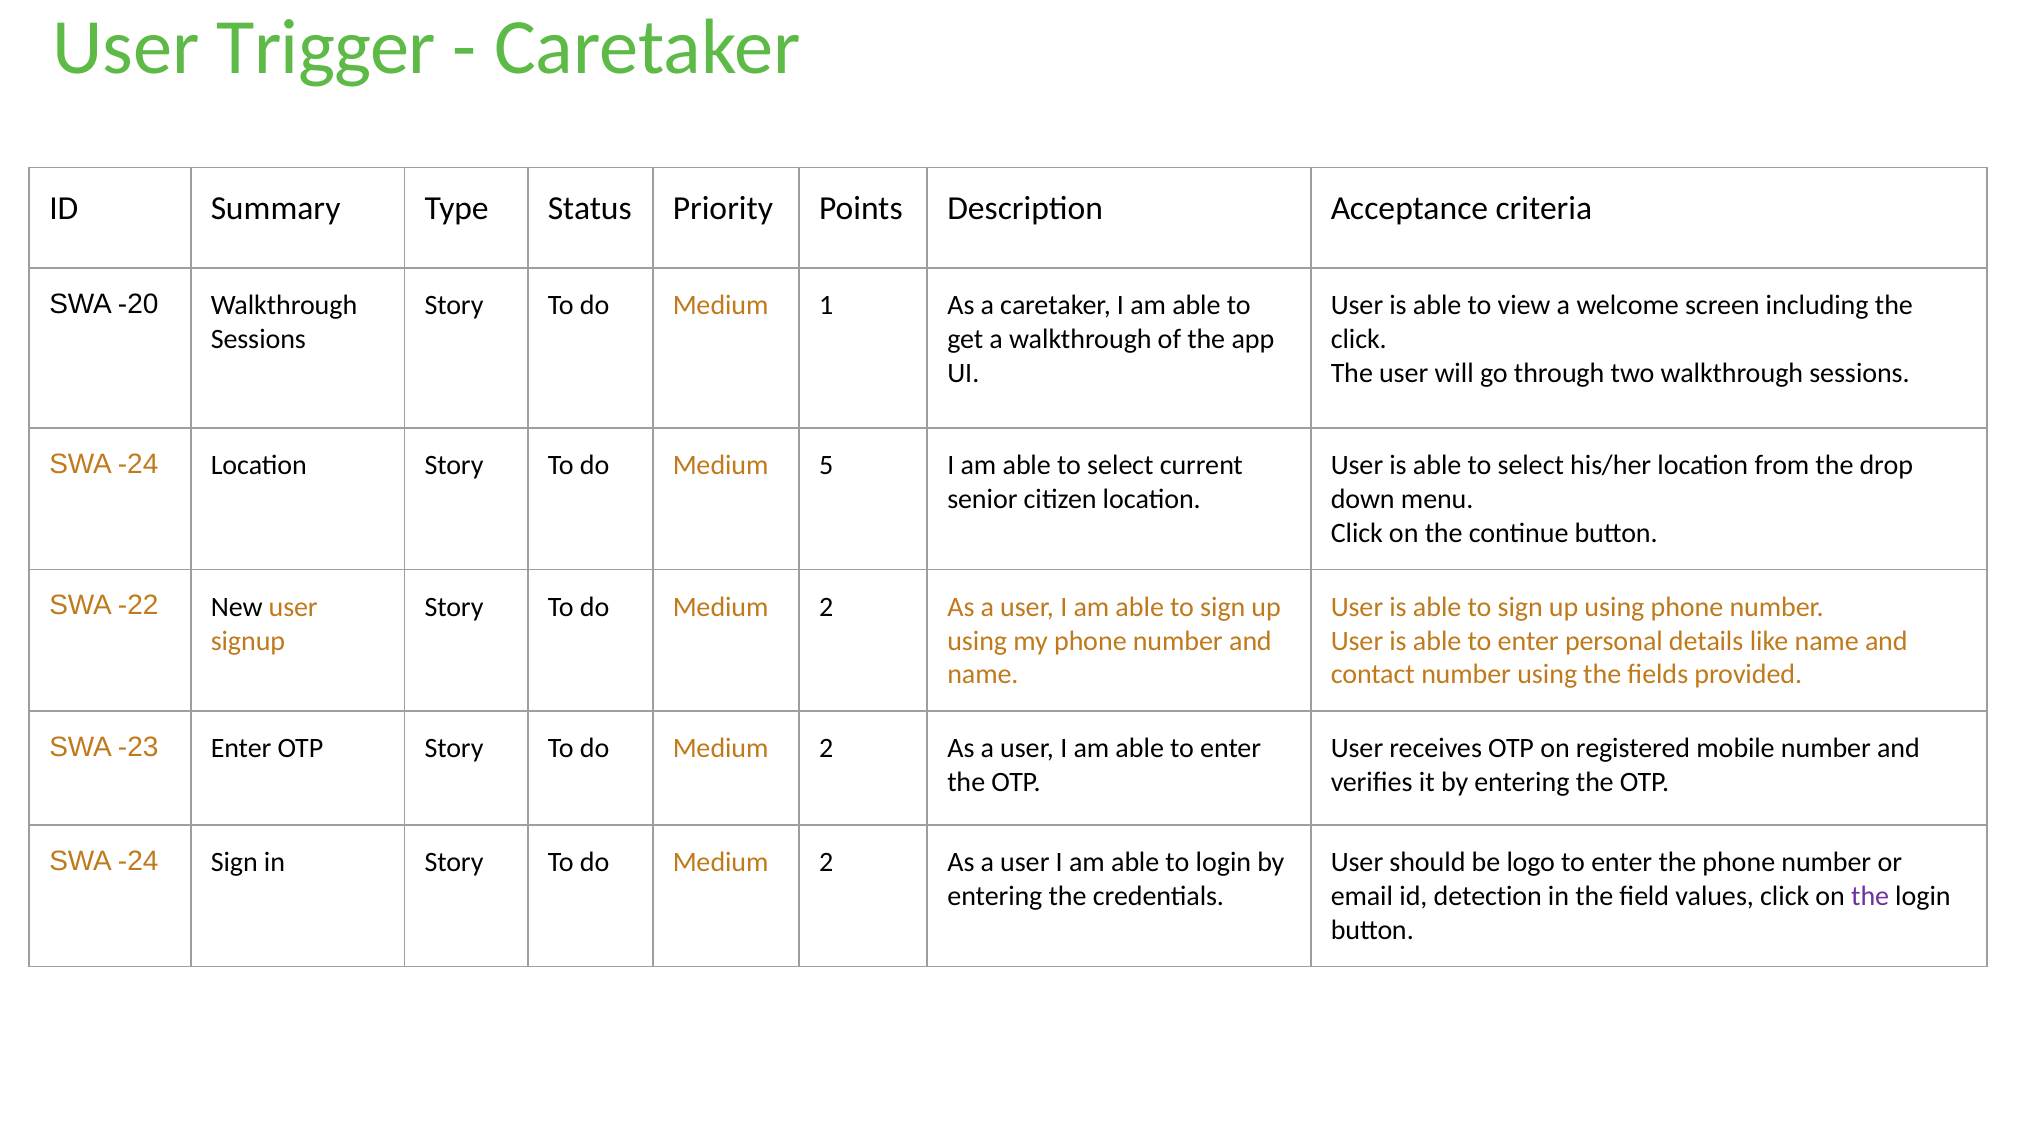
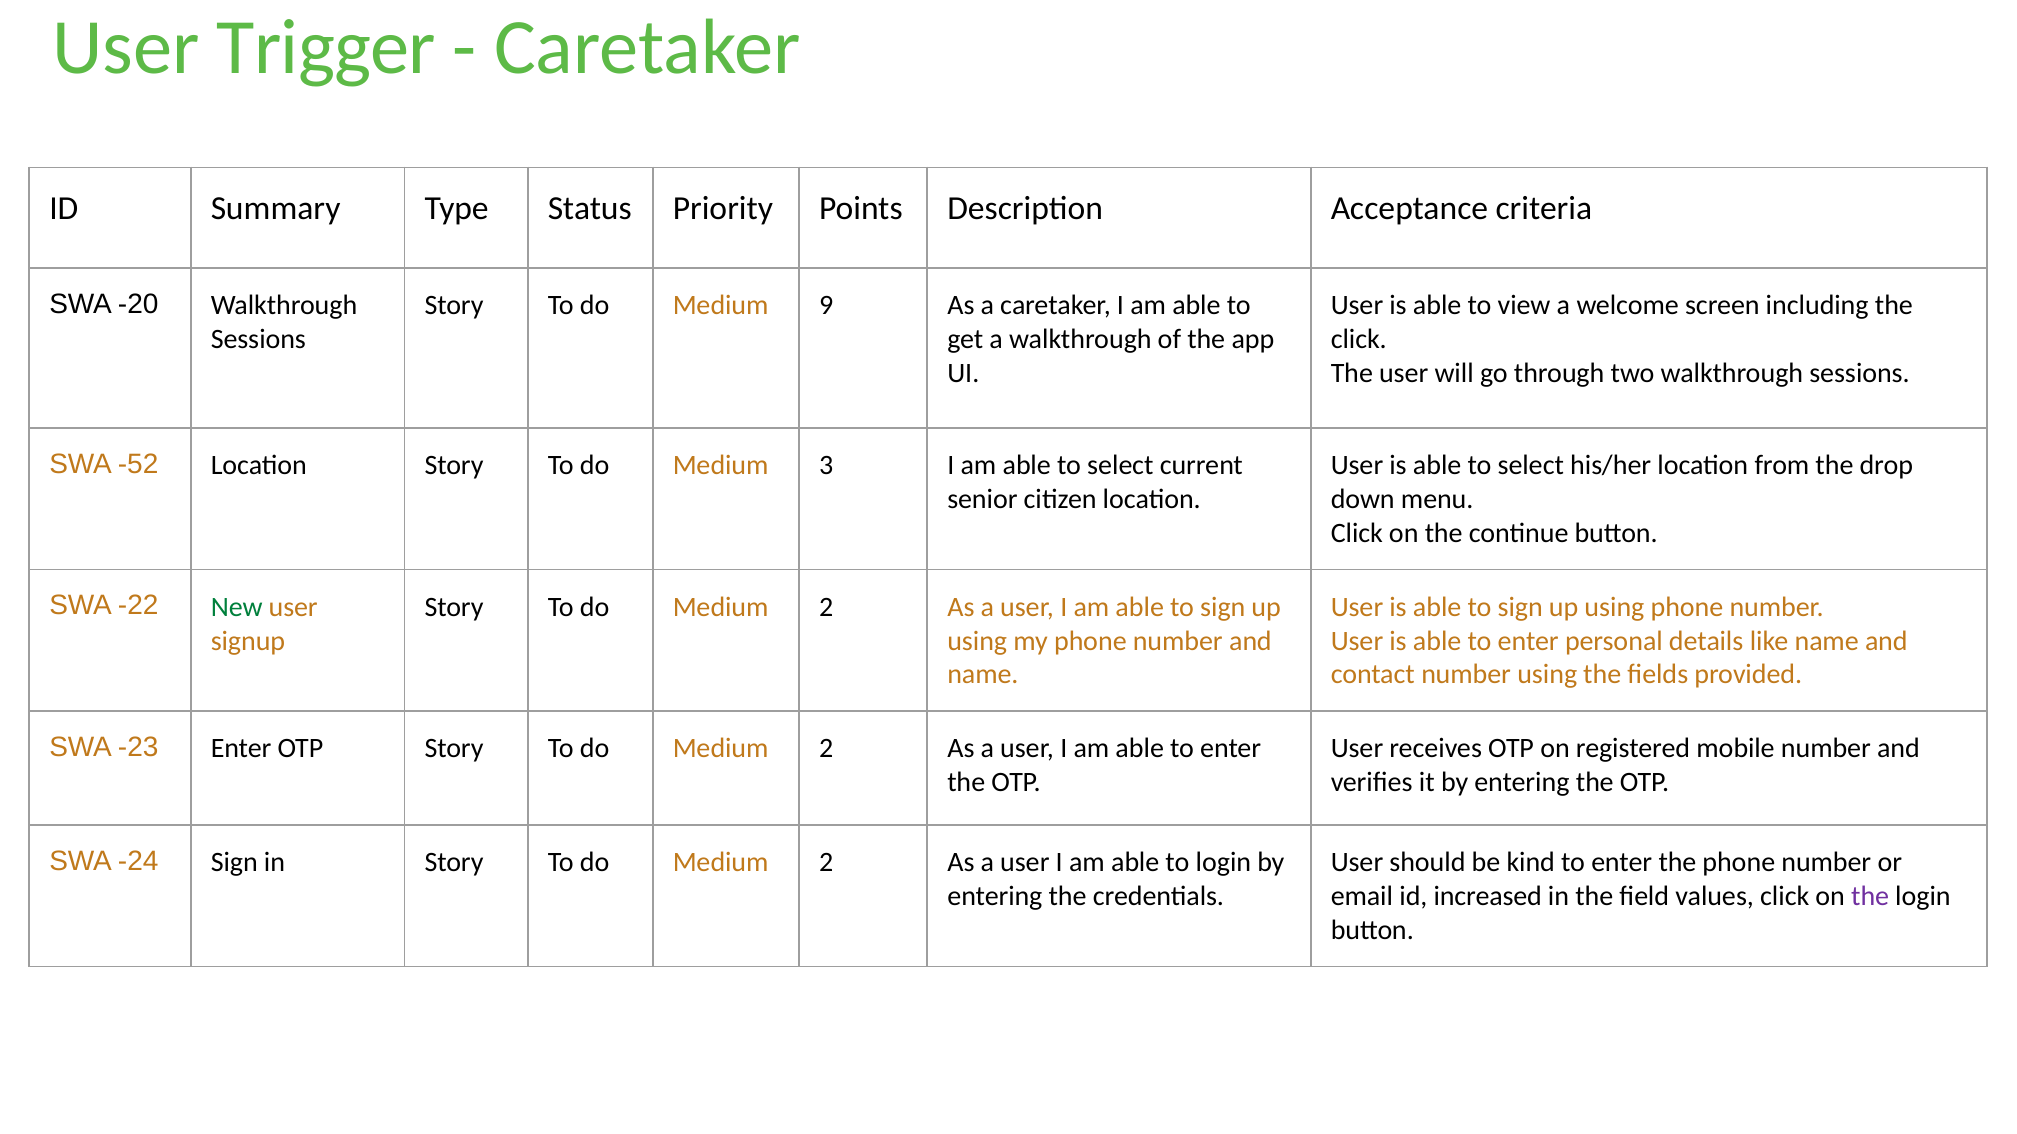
1: 1 -> 9 (826, 306)
-24: -24 -> -52 (138, 465)
5: 5 -> 3 (826, 466)
New colour: black -> green (237, 607)
logo: logo -> kind (1531, 863)
detection: detection -> increased (1488, 897)
